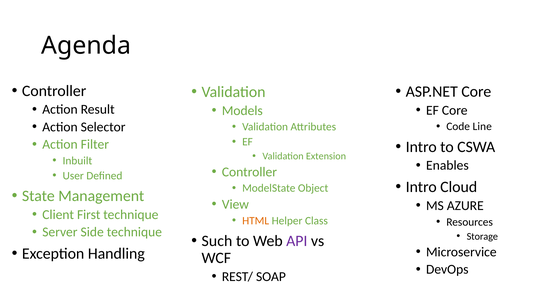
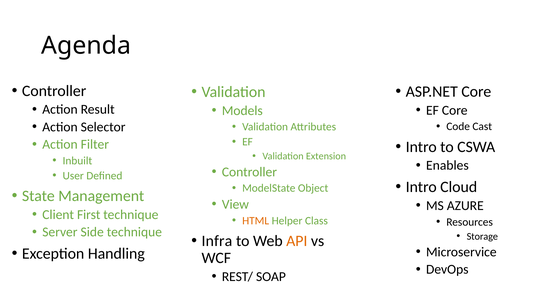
Line: Line -> Cast (482, 127)
Such: Such -> Infra (217, 241)
API colour: purple -> orange (297, 241)
